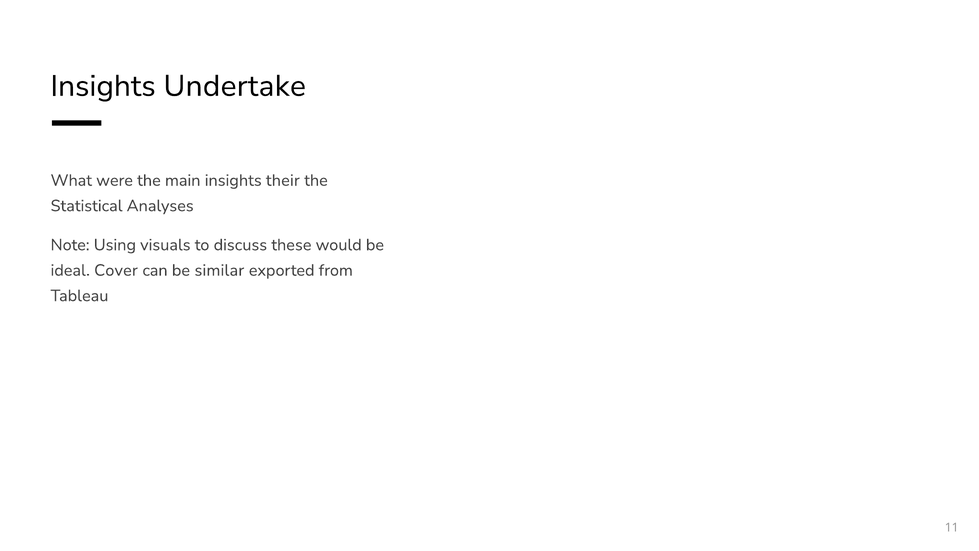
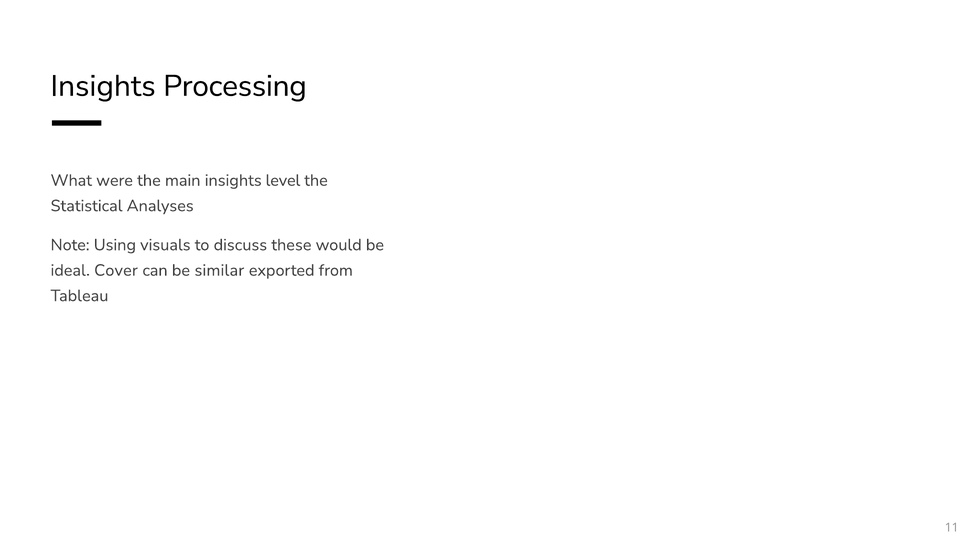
Undertake: Undertake -> Processing (235, 86)
their: their -> level (283, 180)
